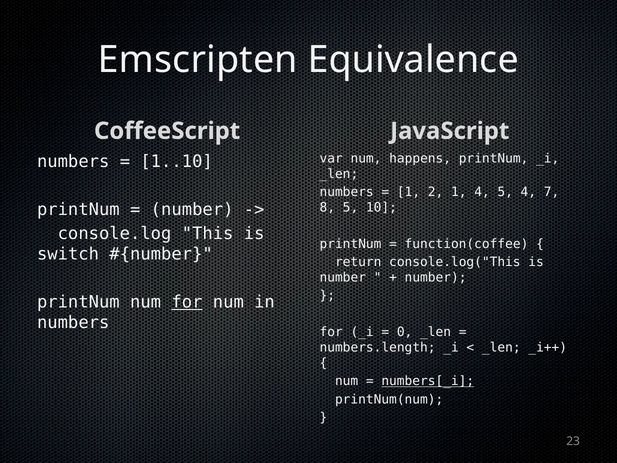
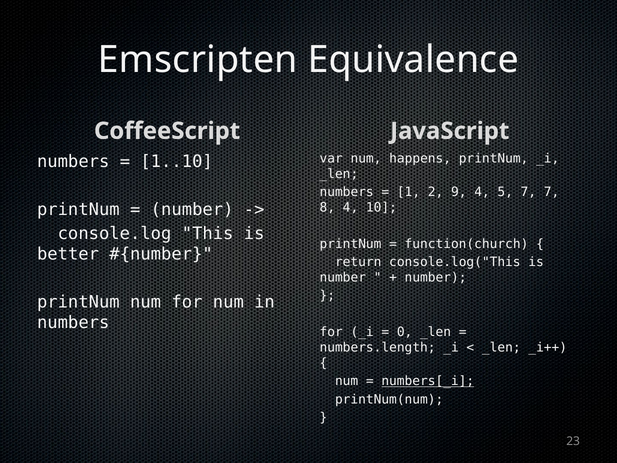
2 1: 1 -> 9 (459, 192)
5 4: 4 -> 7 (528, 192)
8 5: 5 -> 4 (350, 207)
function(coffee: function(coffee -> function(church (466, 244)
switch: switch -> better (68, 254)
for underline: present -> none (187, 302)
